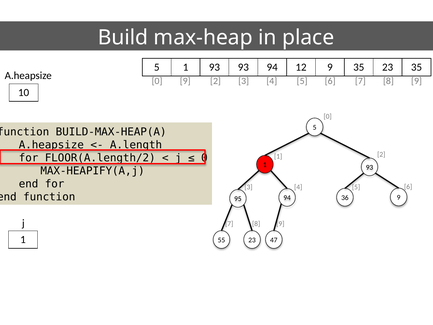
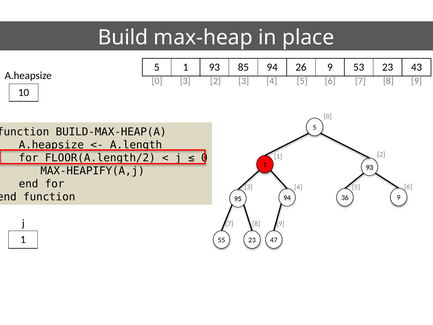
93 93: 93 -> 85 (243, 67)
12: 12 -> 26 (301, 67)
9 35: 35 -> 53 (359, 67)
23 35: 35 -> 43 (417, 67)
0 9: 9 -> 3 (185, 81)
